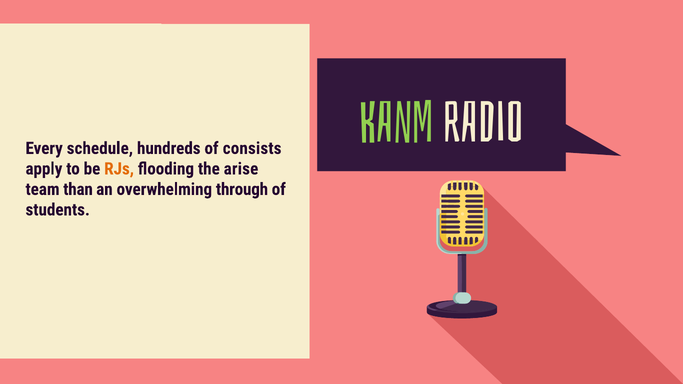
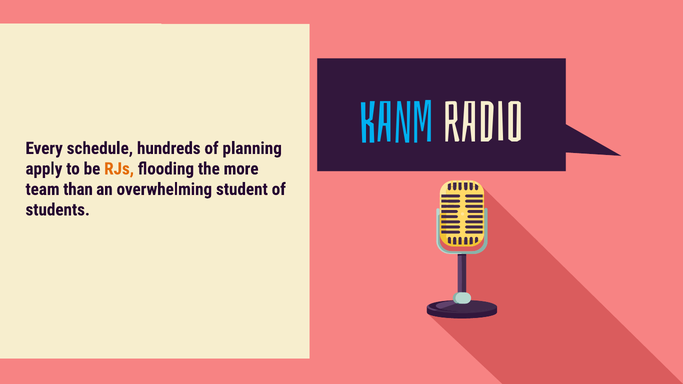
KANM colour: light green -> light blue (396, 123)
consists: consists -> planning (252, 148)
arise: arise -> more (241, 169)
through: through -> student (242, 189)
